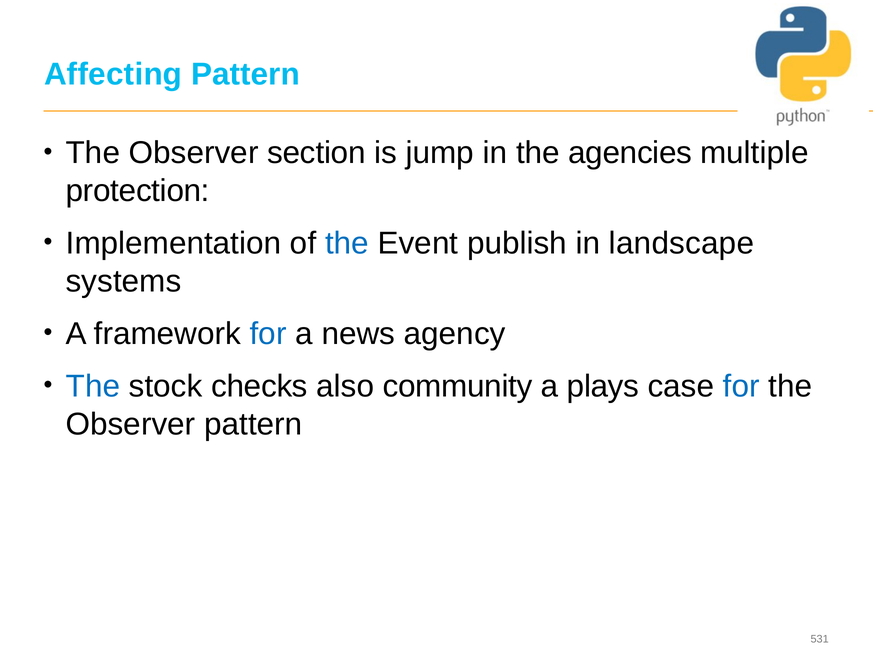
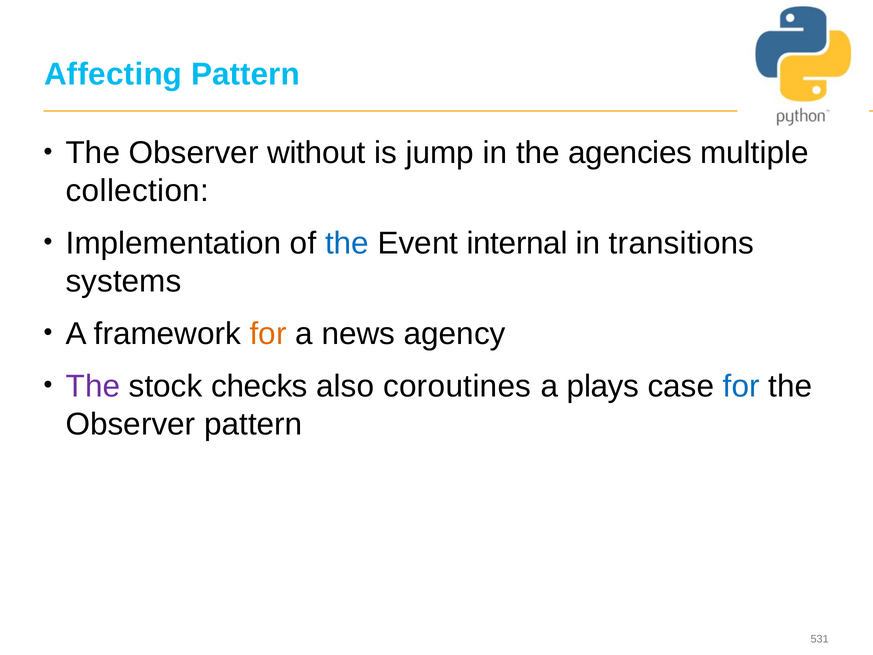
section: section -> without (316, 153)
protection: protection -> collection (137, 191)
publish: publish -> internal (517, 243)
landscape: landscape -> transitions (682, 243)
for colour: blue -> orange (268, 334)
The colour: blue -> purple (93, 386)
community: community -> coroutines (457, 386)
